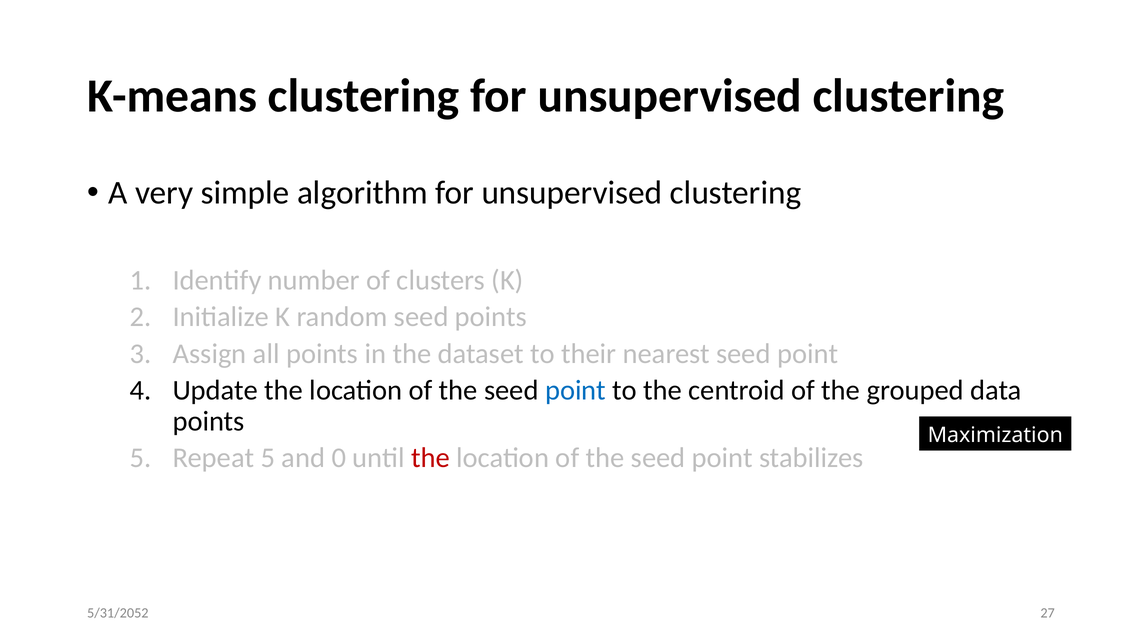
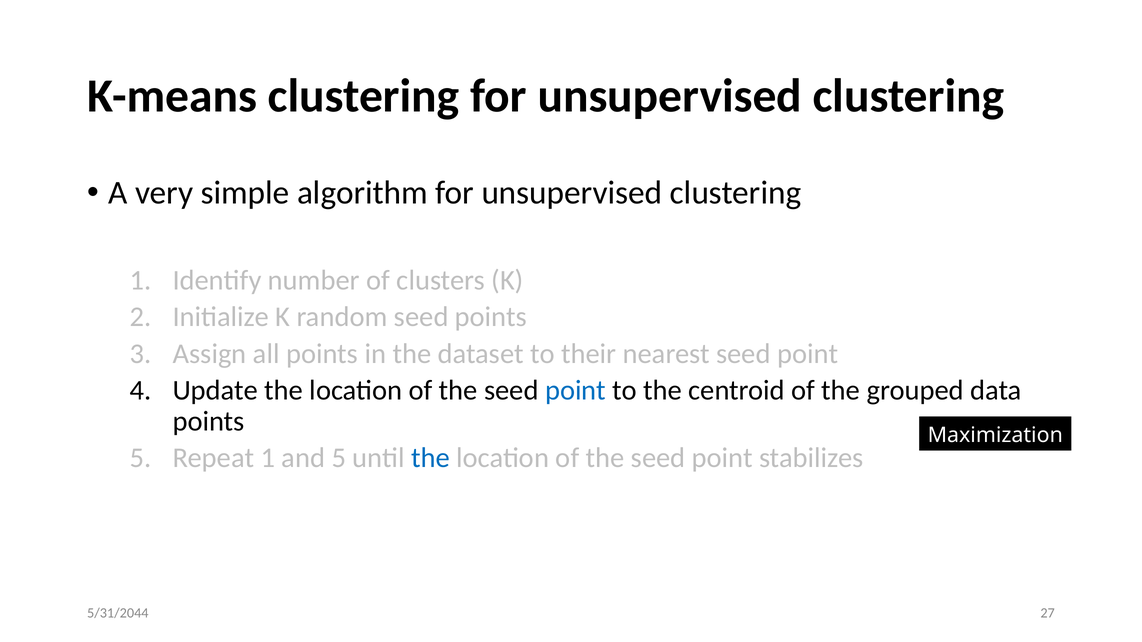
Repeat 5: 5 -> 1 (268, 458)
and 0: 0 -> 5 (339, 458)
the colour: red -> blue (430, 458)
5/31/2052: 5/31/2052 -> 5/31/2044 (118, 613)
